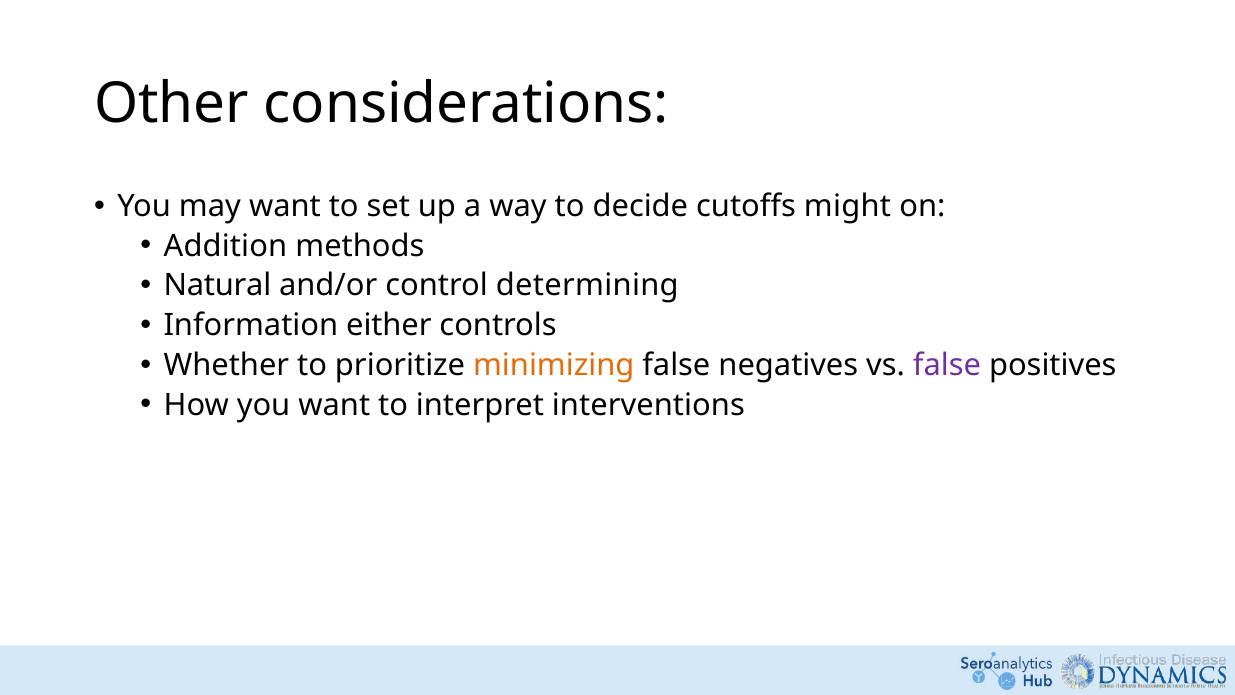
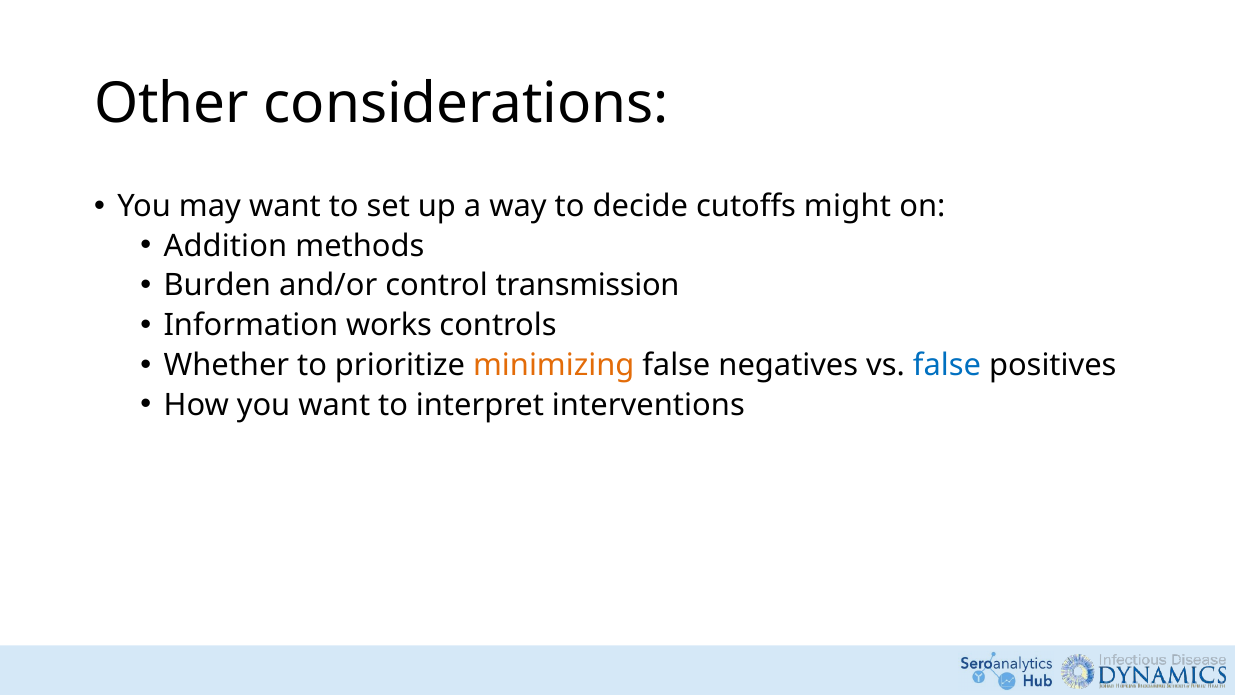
Natural: Natural -> Burden (217, 286)
determining: determining -> transmission (588, 286)
either: either -> works (389, 325)
false colour: purple -> blue (947, 365)
